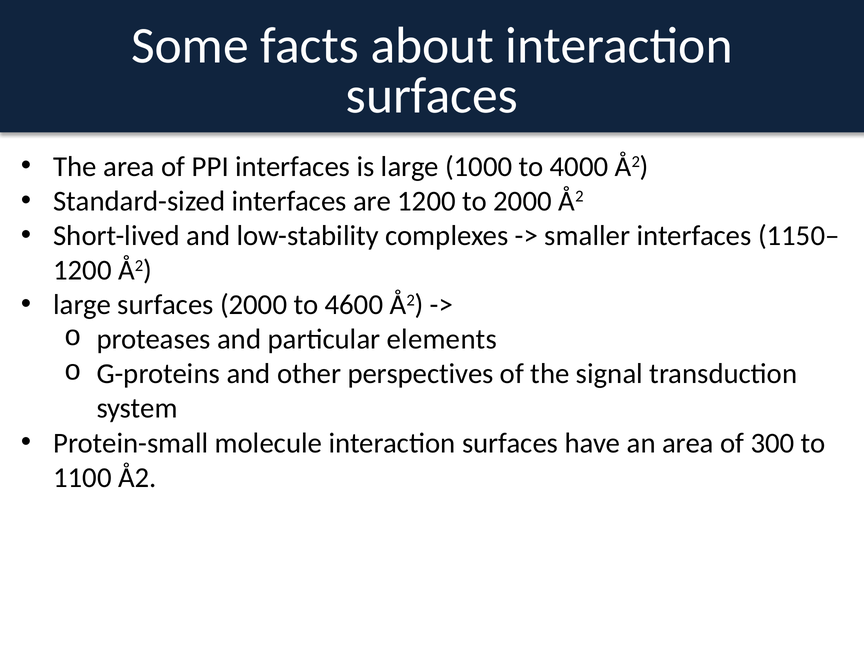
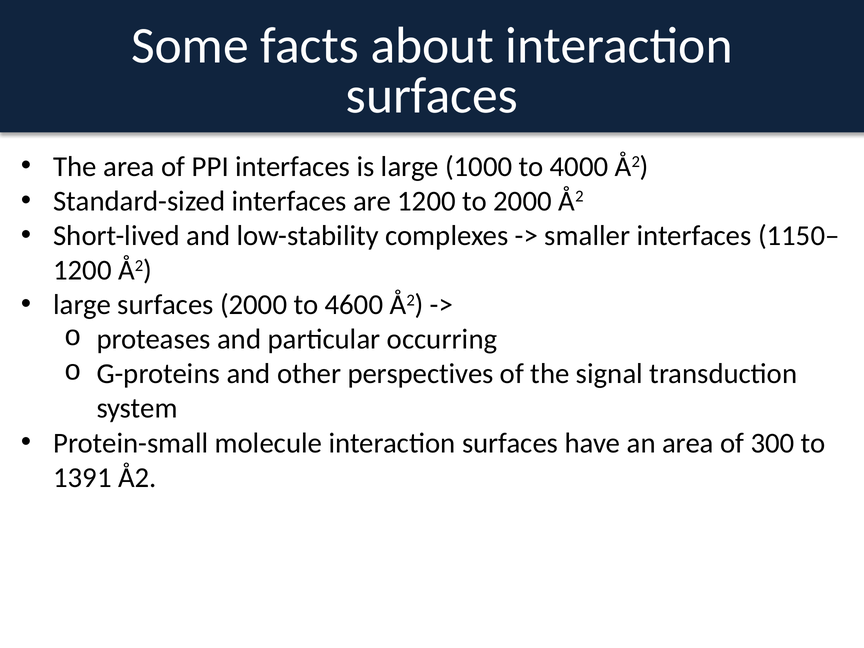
elements: elements -> occurring (442, 339)
1100: 1100 -> 1391 (82, 478)
